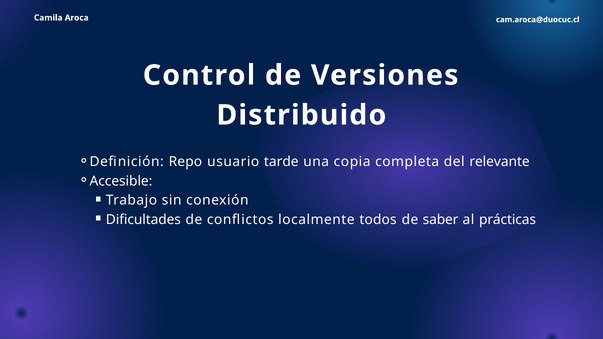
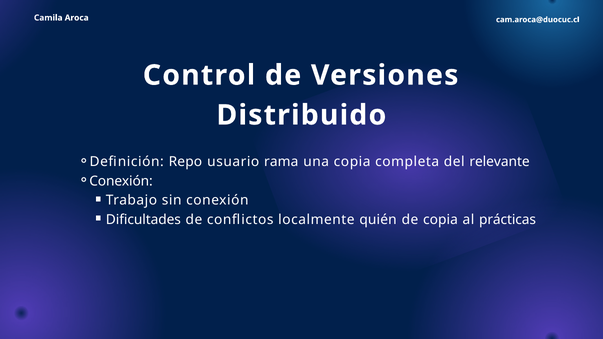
tarde: tarde -> rama (281, 162)
Accesible: Accesible -> Conexión (121, 181)
todos: todos -> quién (378, 220)
de saber: saber -> copia (440, 220)
